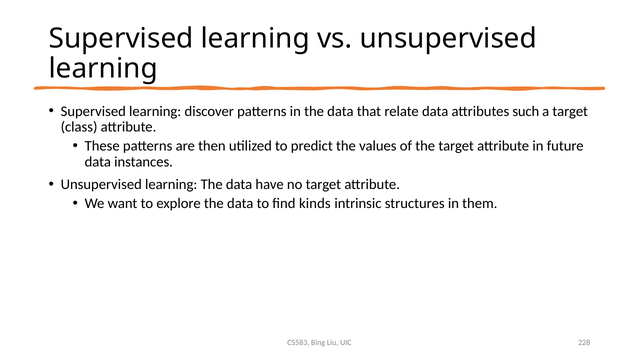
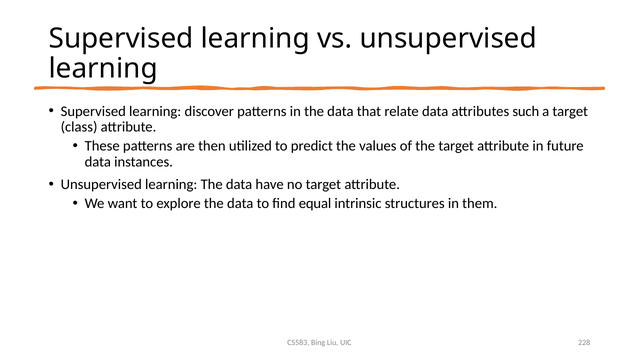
kinds: kinds -> equal (315, 204)
